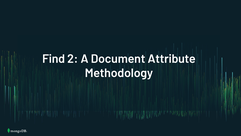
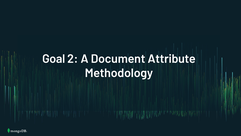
Find: Find -> Goal (54, 59)
